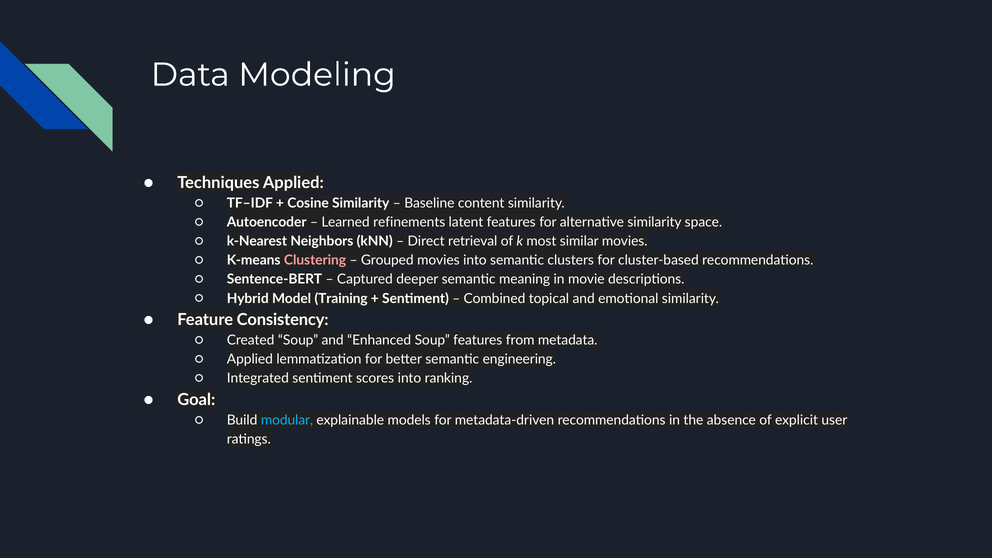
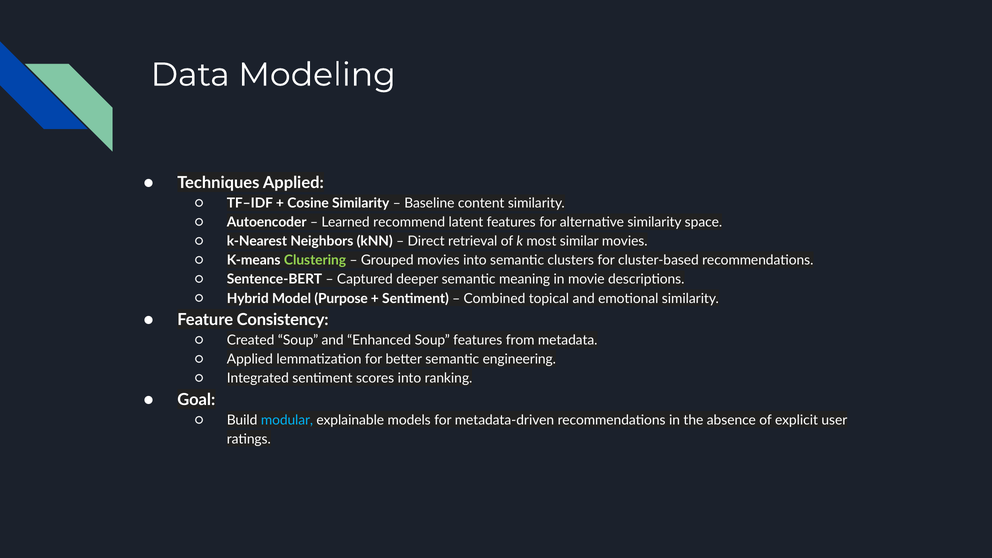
refinements: refinements -> recommend (409, 222)
Clustering colour: pink -> light green (315, 260)
Training: Training -> Purpose (341, 298)
